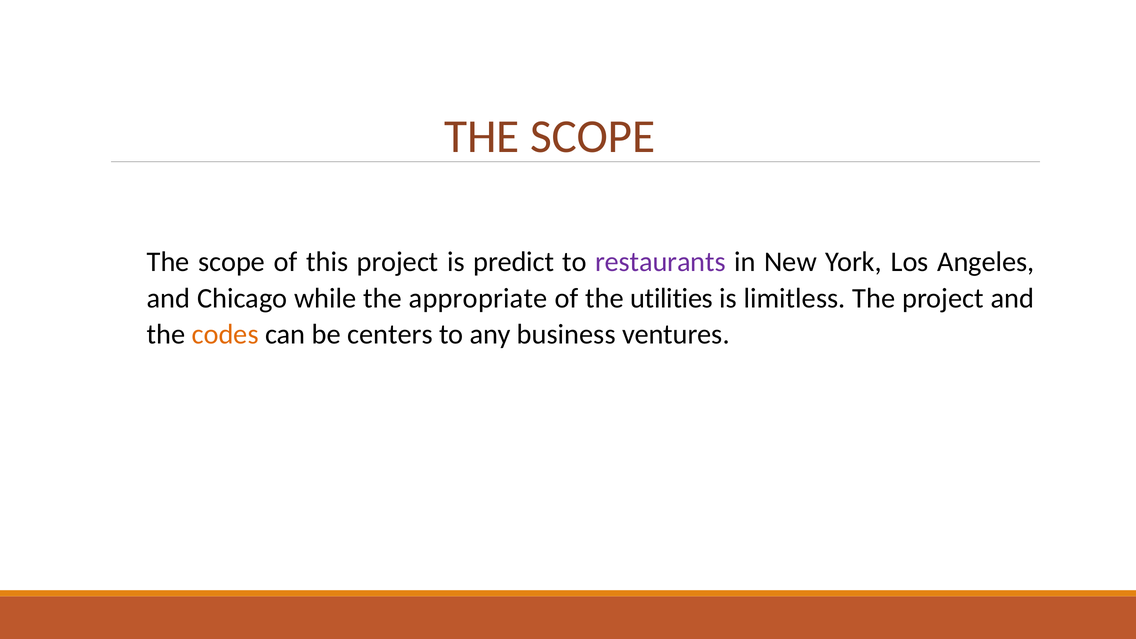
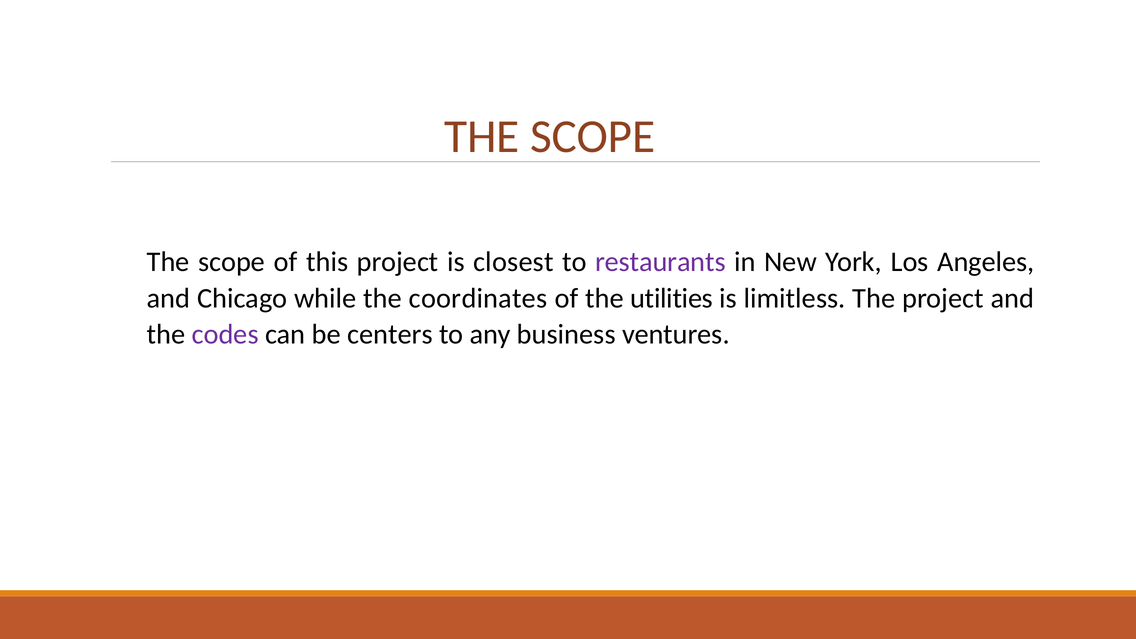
predict: predict -> closest (513, 262)
appropriate: appropriate -> coordinates (478, 298)
codes colour: orange -> purple (225, 335)
